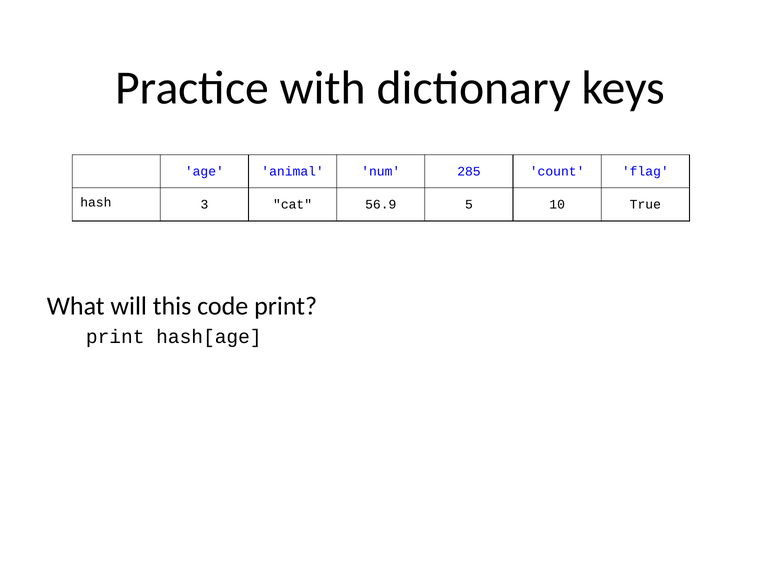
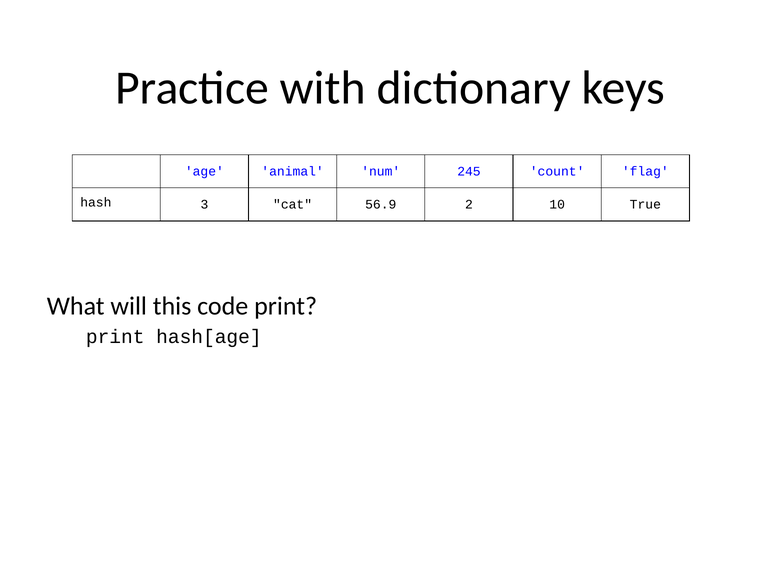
285: 285 -> 245 (469, 171)
5: 5 -> 2 (469, 205)
